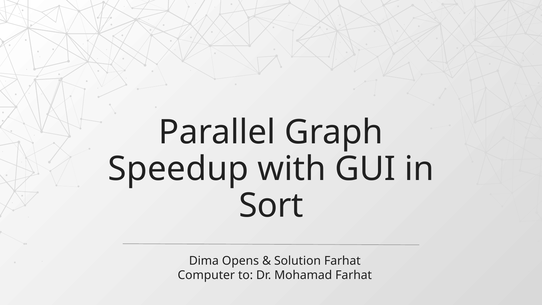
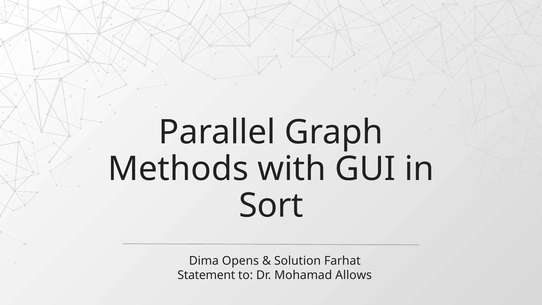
Speedup: Speedup -> Methods (178, 169)
Computer: Computer -> Statement (206, 275)
Mohamad Farhat: Farhat -> Allows (354, 275)
